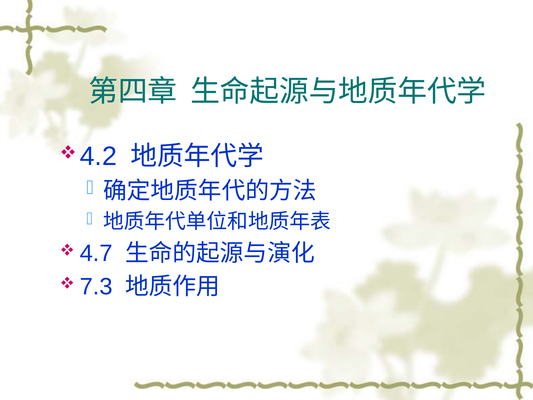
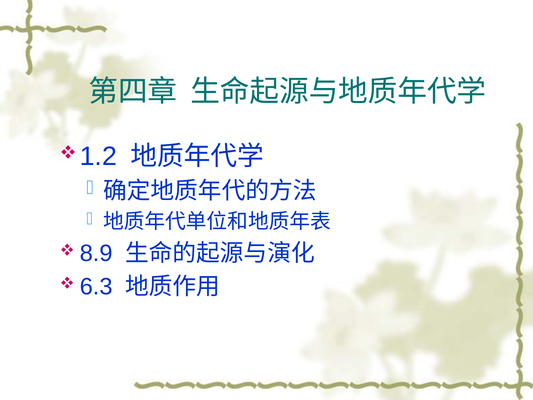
4.2: 4.2 -> 1.2 (98, 156)
4.7: 4.7 -> 8.9 (96, 253)
7.3: 7.3 -> 6.3 (96, 286)
